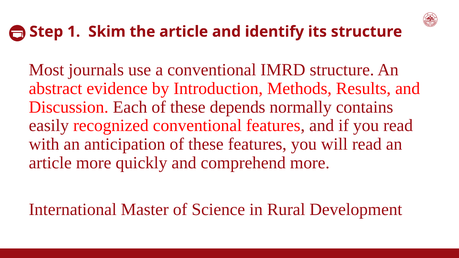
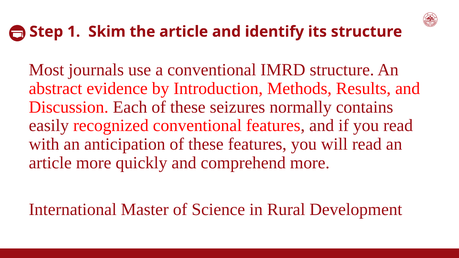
depends: depends -> seizures (237, 107)
